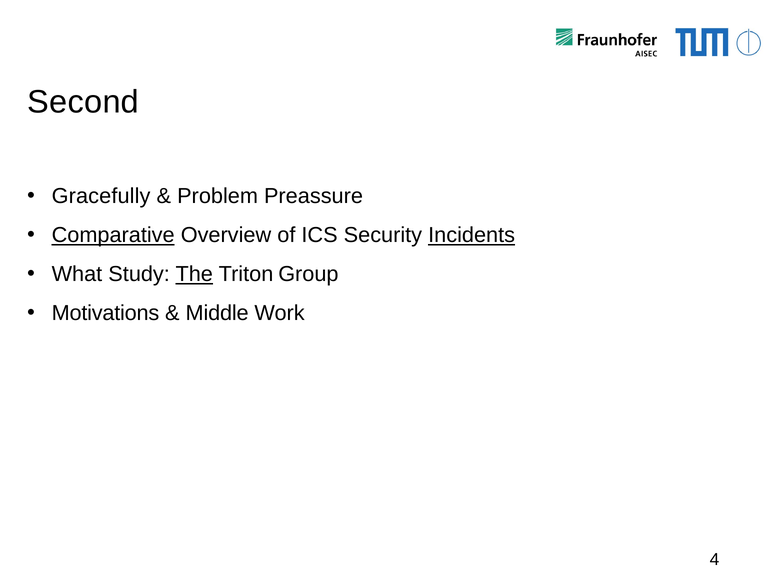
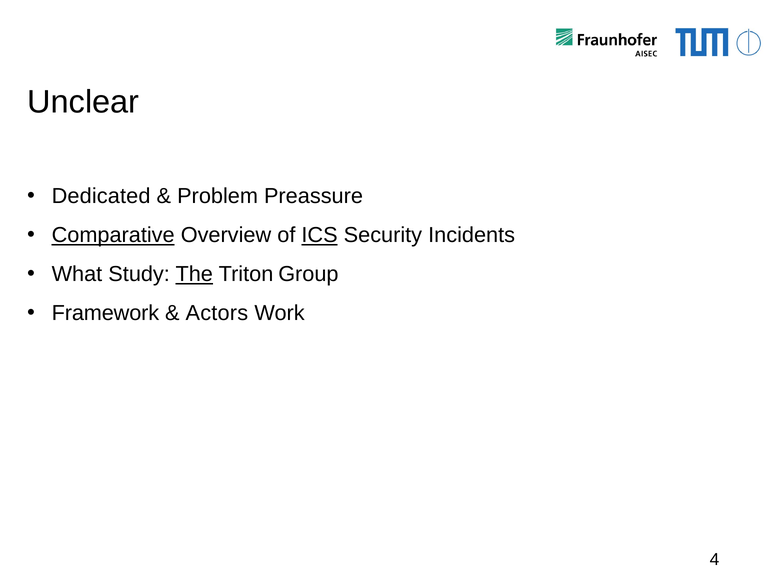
Second: Second -> Unclear (83, 102)
Gracefully: Gracefully -> Dedicated (101, 197)
ICS underline: none -> present (320, 236)
Incidents underline: present -> none (472, 236)
Motivations: Motivations -> Framework (105, 314)
Middle: Middle -> Actors (217, 314)
